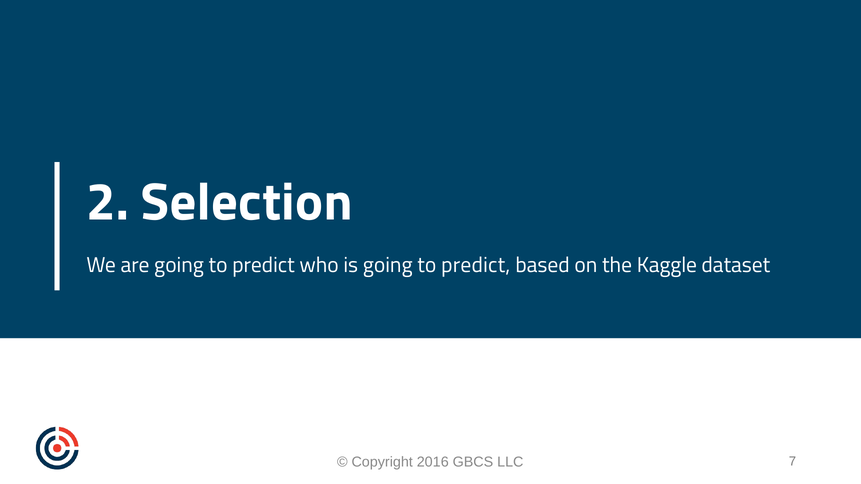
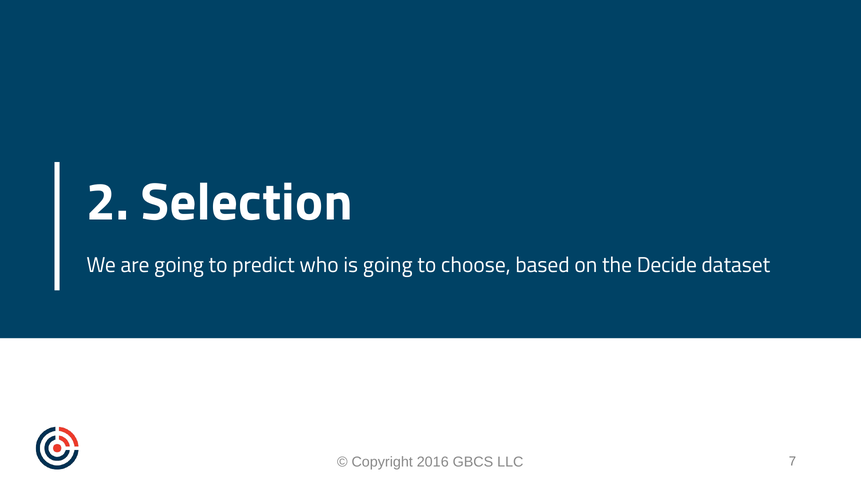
is going to predict: predict -> choose (476, 265)
Kaggle: Kaggle -> Decide (667, 265)
